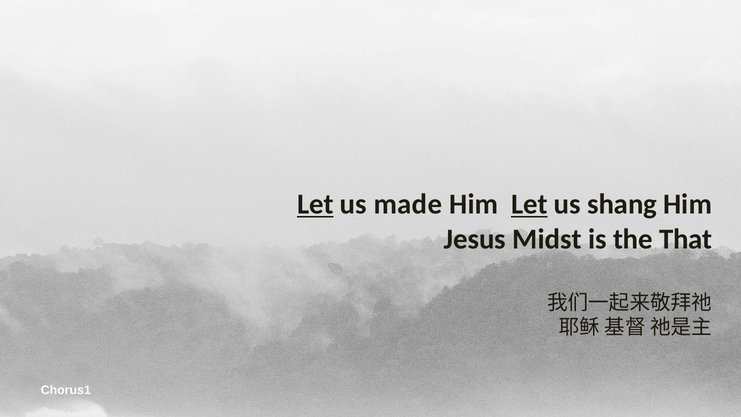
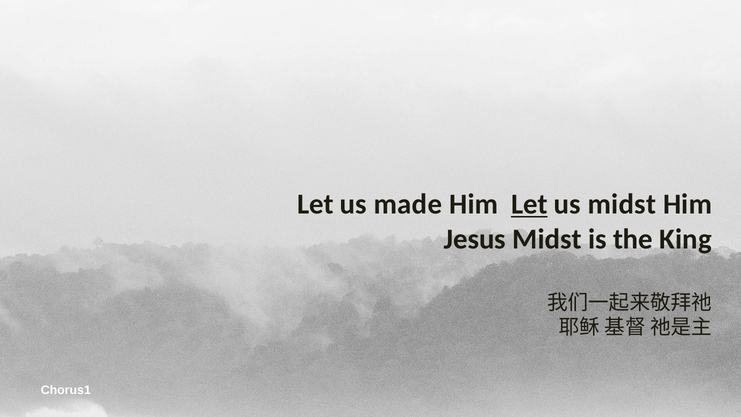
Let underline: present -> none (315, 204)
us shang: shang -> midst (622, 204)
That: That -> King (686, 239)
